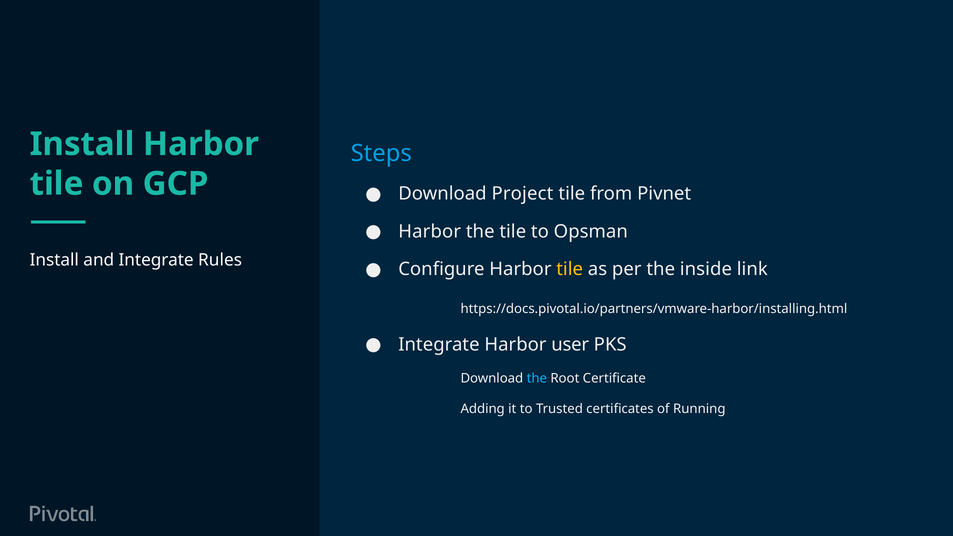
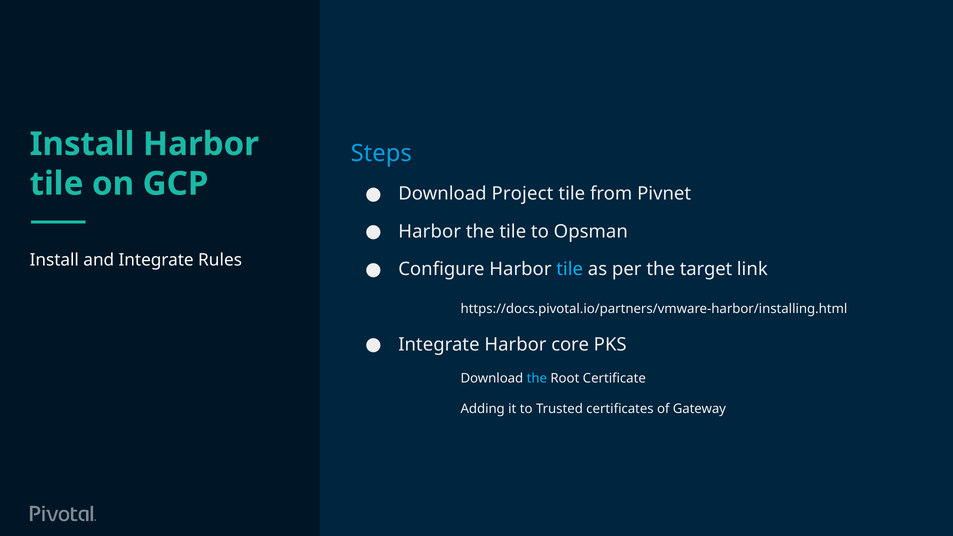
tile colour: yellow -> light blue (570, 269)
inside: inside -> target (706, 269)
user: user -> core (570, 345)
Running: Running -> Gateway (699, 409)
